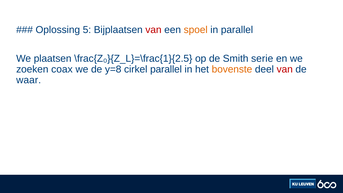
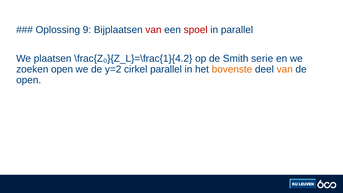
5: 5 -> 9 (87, 30)
spoel colour: orange -> red (196, 30)
\frac{Z₀}{Z_L}=\frac{1}{2.5: \frac{Z₀}{Z_L}=\frac{1}{2.5 -> \frac{Z₀}{Z_L}=\frac{1}{4.2 (133, 59)
zoeken coax: coax -> open (62, 69)
y=8: y=8 -> y=2 (113, 69)
van colour: red -> orange (285, 69)
waar: waar -> open (29, 80)
